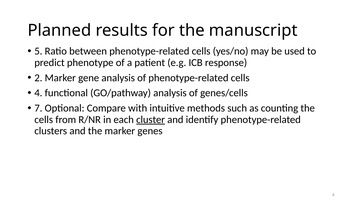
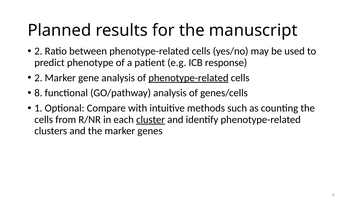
5: 5 -> 2 (38, 51)
phenotype-related underline: none -> present (188, 78)
4: 4 -> 8 (38, 93)
7: 7 -> 1 (38, 108)
